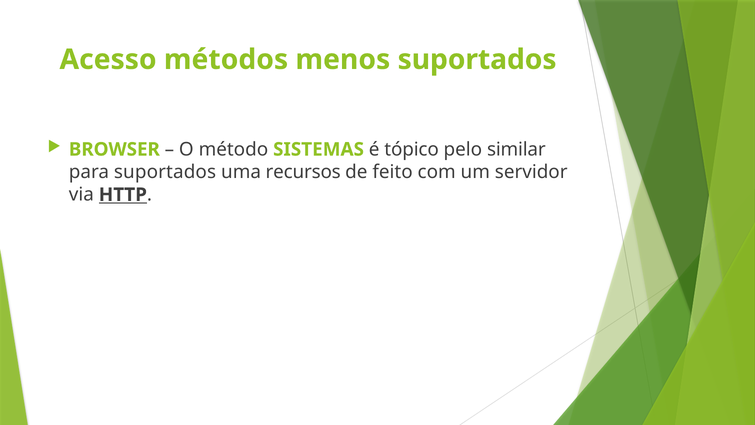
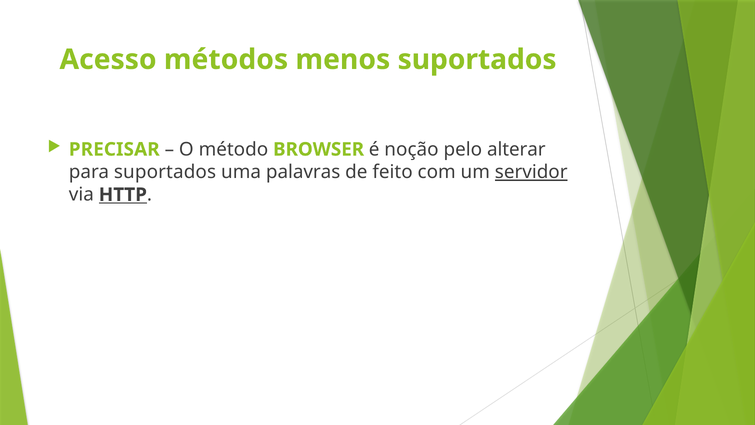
BROWSER: BROWSER -> PRECISAR (114, 149)
SISTEMAS: SISTEMAS -> BROWSER (319, 149)
tópico: tópico -> noção (411, 149)
similar: similar -> alterar (516, 149)
recursos: recursos -> palavras (303, 172)
servidor underline: none -> present (531, 172)
